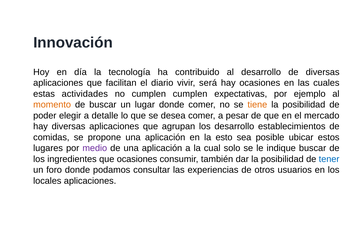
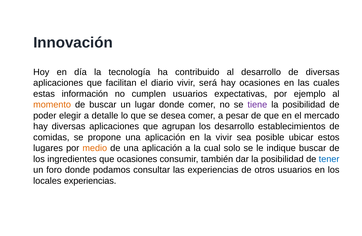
actividades: actividades -> información (85, 94)
cumplen cumplen: cumplen -> usuarios (190, 94)
tiene colour: orange -> purple (257, 105)
la esto: esto -> vivir (224, 137)
medio colour: purple -> orange (95, 148)
locales aplicaciones: aplicaciones -> experiencias (90, 181)
